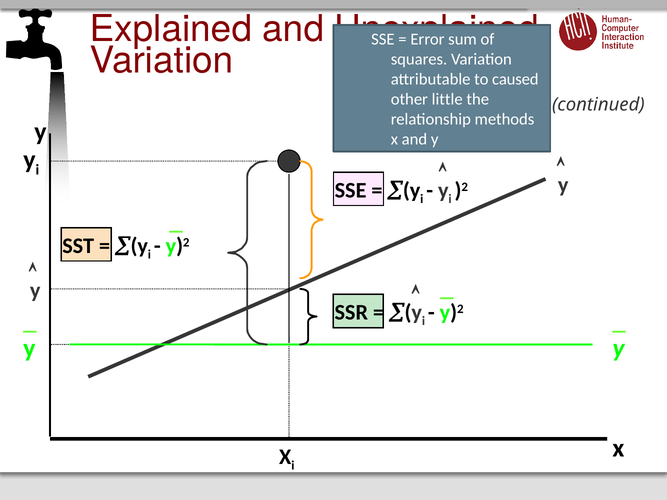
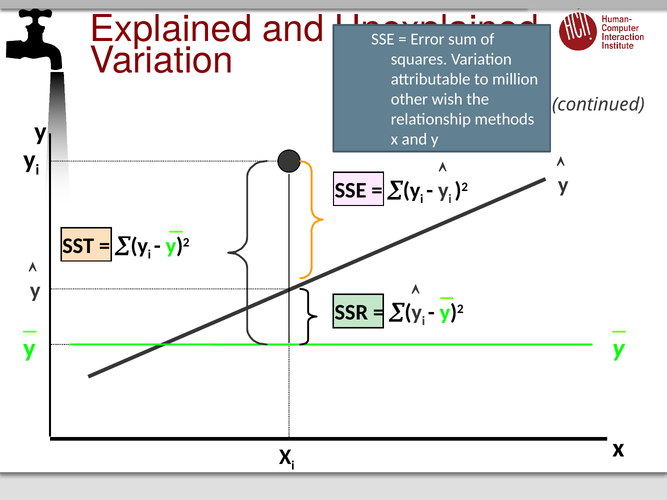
caused: caused -> million (515, 79)
little: little -> wish (447, 99)
